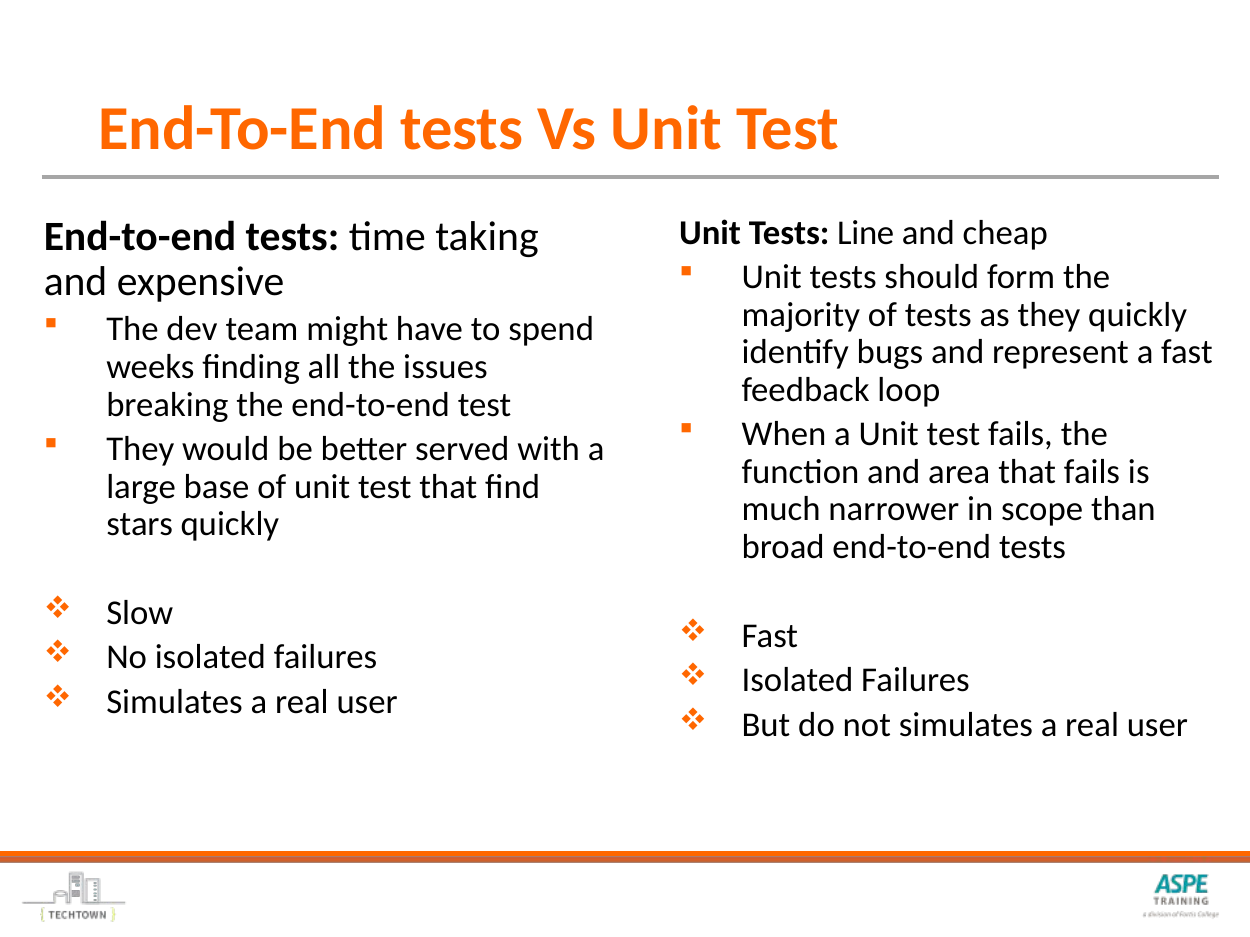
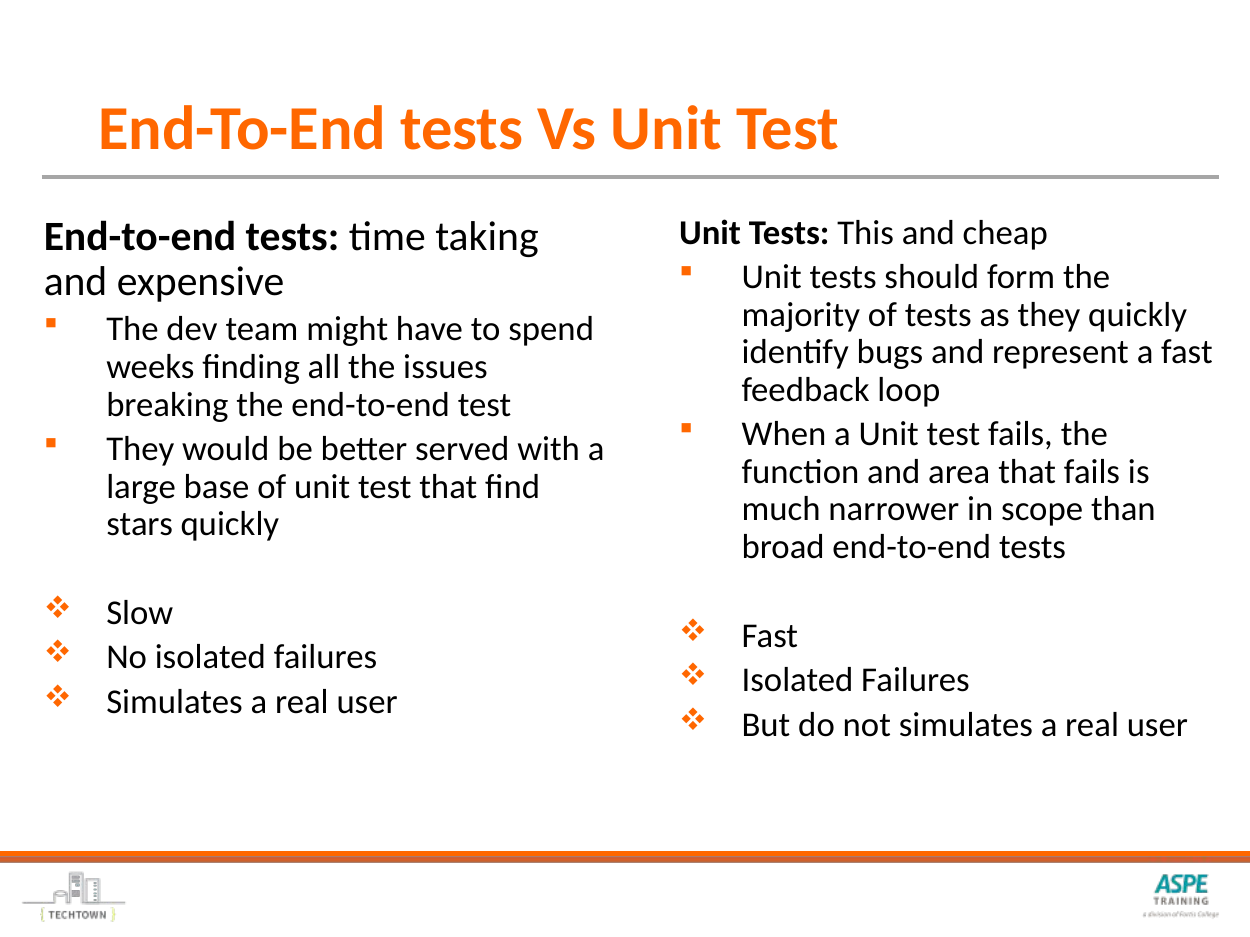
Line: Line -> This (866, 233)
